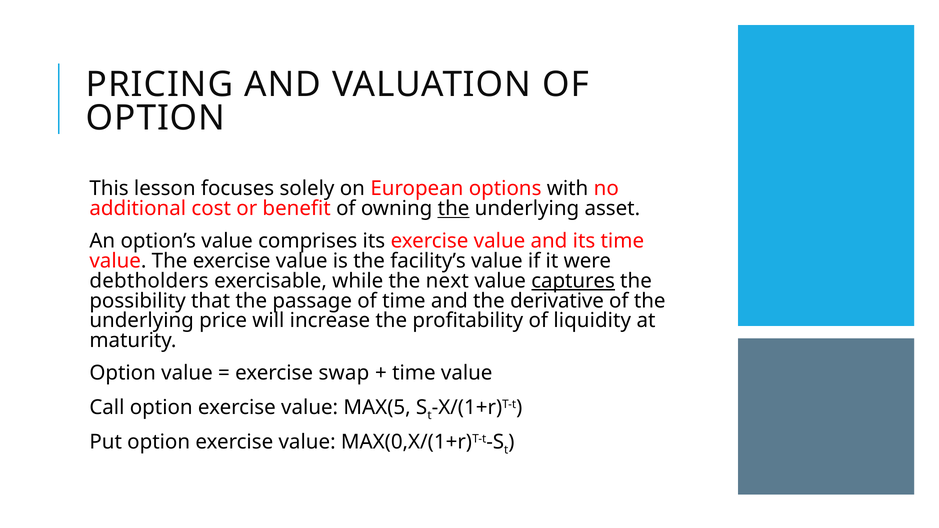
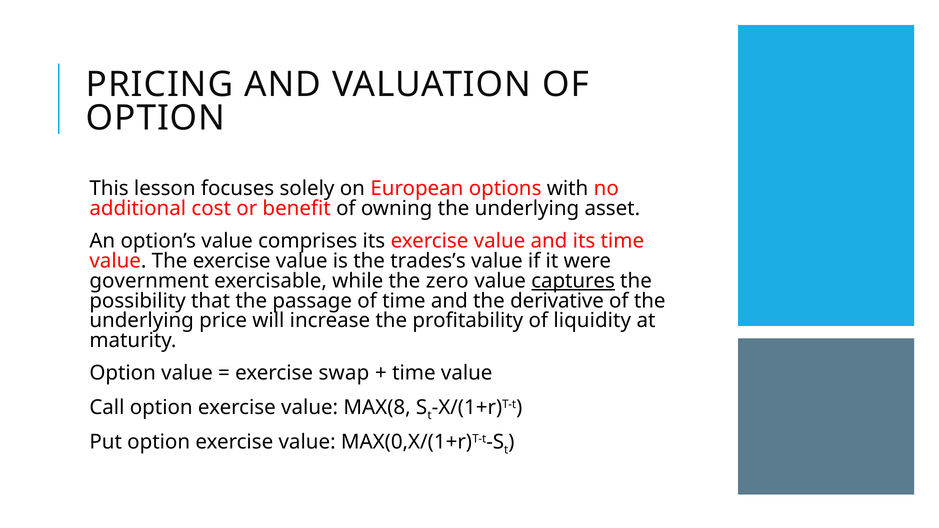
the underline: present -> none (454, 209)
facility’s: facility’s -> trades’s (428, 261)
debtholders: debtholders -> government (149, 281)
next: next -> zero (447, 281)
MAX(5: MAX(5 -> MAX(8 (377, 407)
